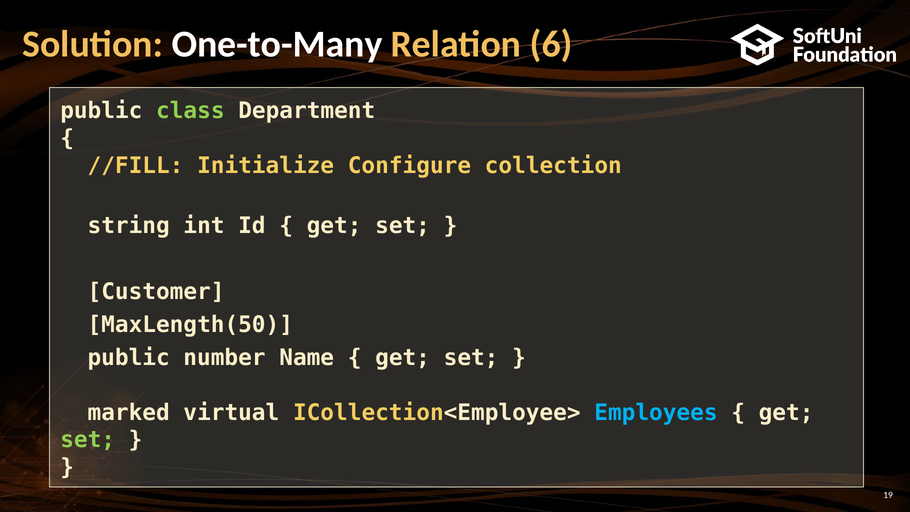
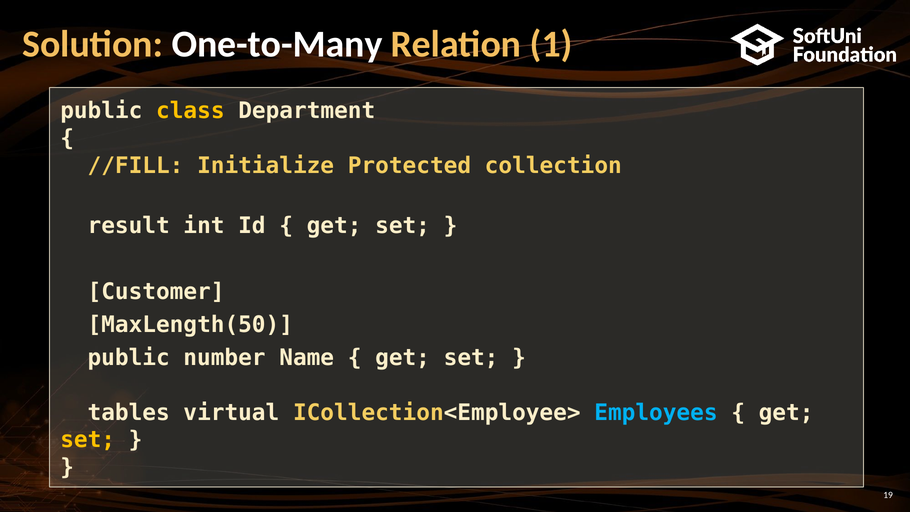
6: 6 -> 1 (551, 44)
class colour: light green -> yellow (190, 111)
Configure: Configure -> Protected (409, 166)
string: string -> result (129, 226)
marked: marked -> tables (129, 413)
set colour: light green -> yellow (88, 440)
